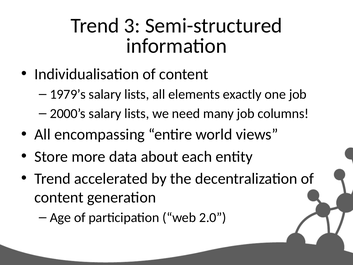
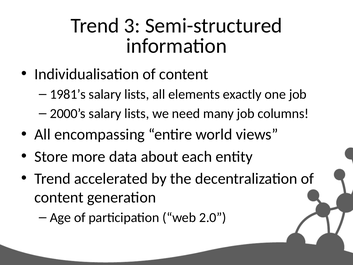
1979’s: 1979’s -> 1981’s (68, 94)
